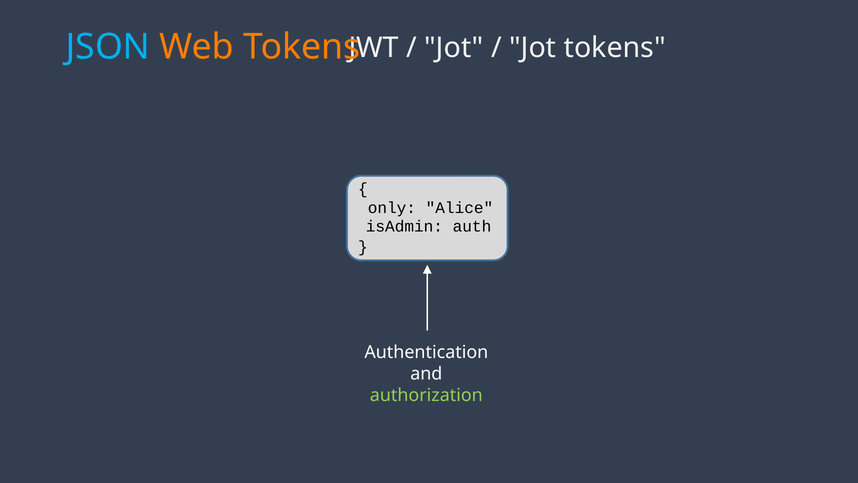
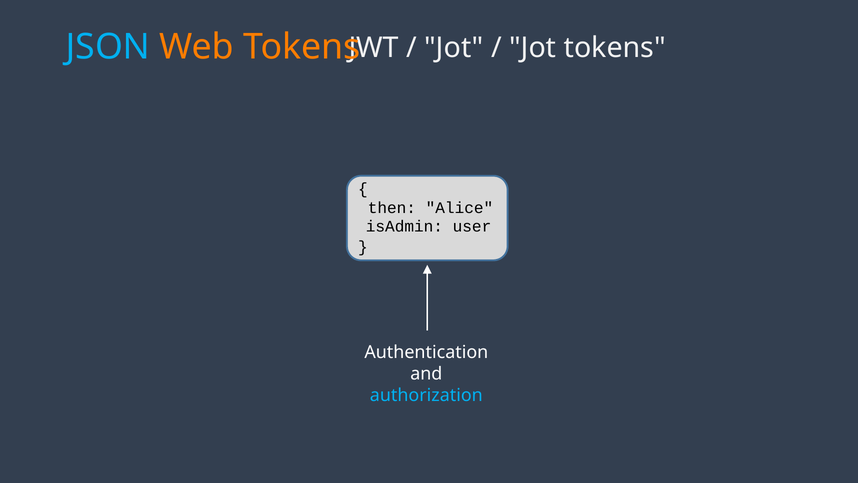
only: only -> then (392, 208)
auth: auth -> user (472, 226)
authorization colour: light green -> light blue (426, 395)
